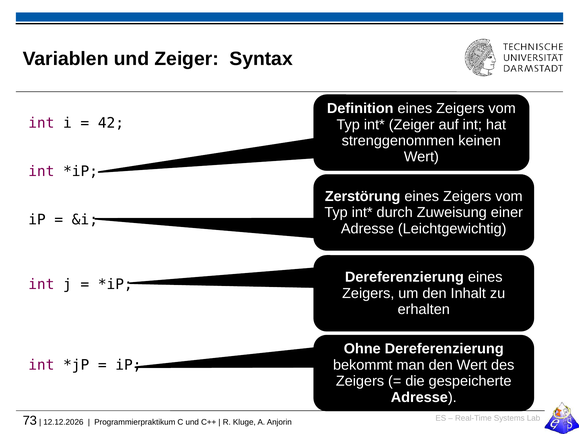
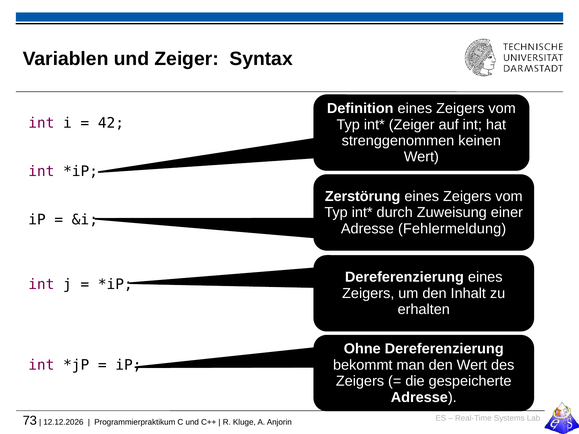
Leichtgewichtig: Leichtgewichtig -> Fehlermeldung (452, 229)
